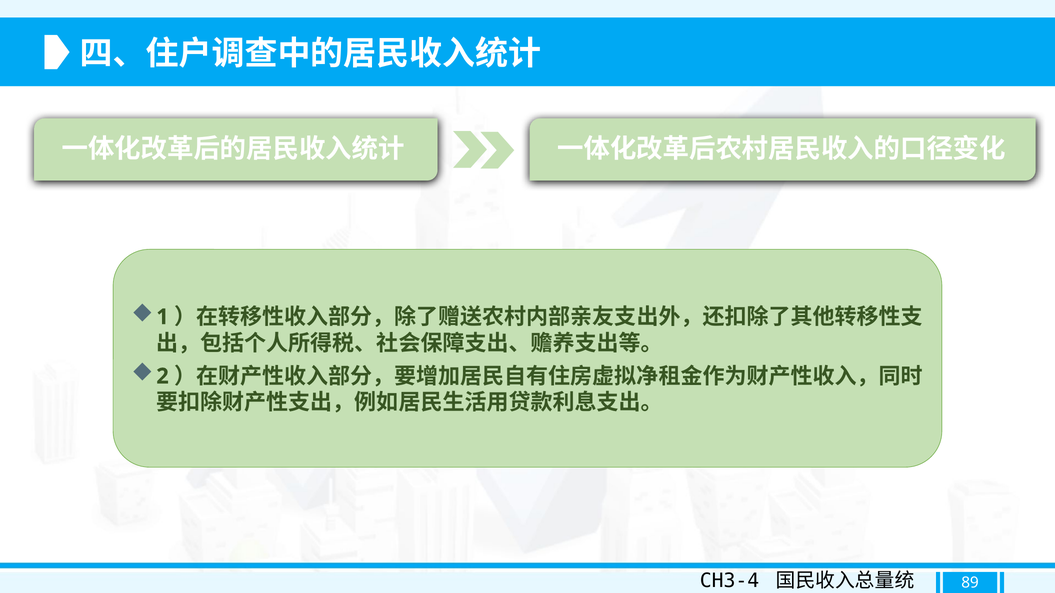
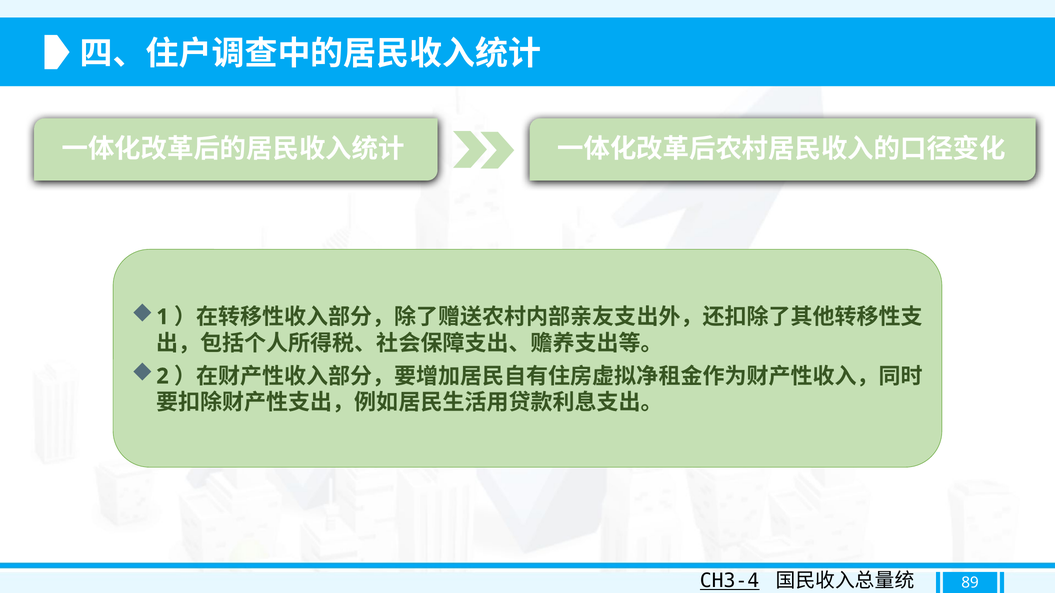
CH3-4 underline: none -> present (730, 581)
